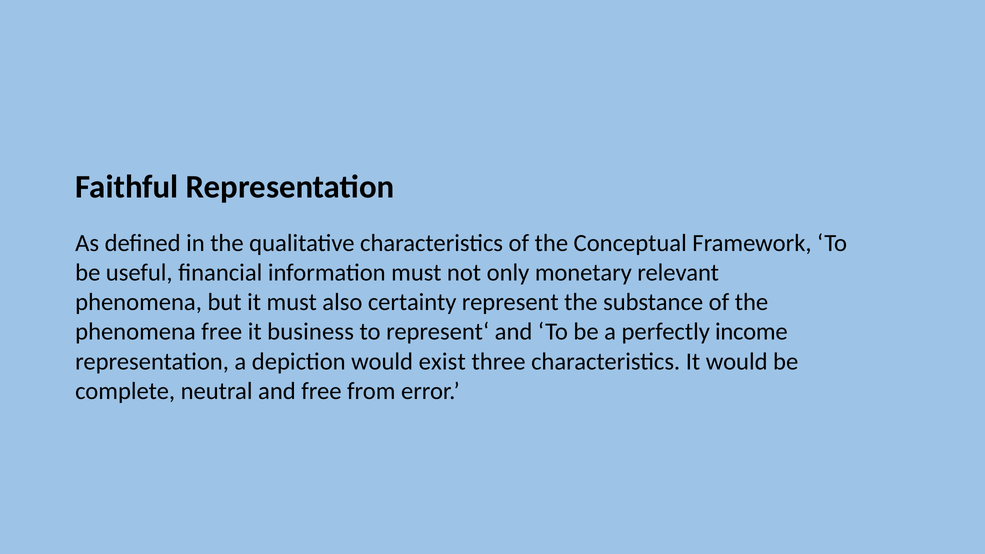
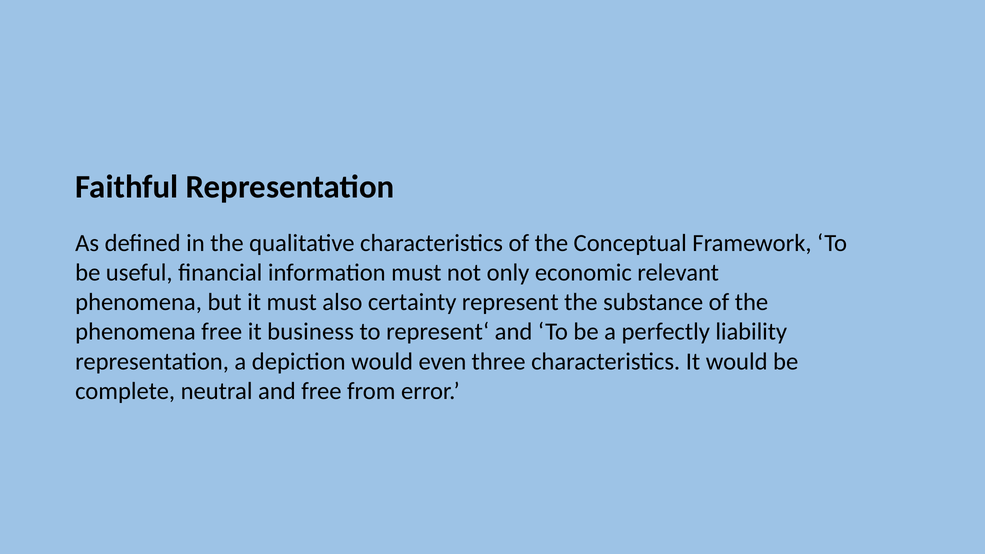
monetary: monetary -> economic (583, 273)
income: income -> liability (751, 332)
exist: exist -> even (442, 361)
